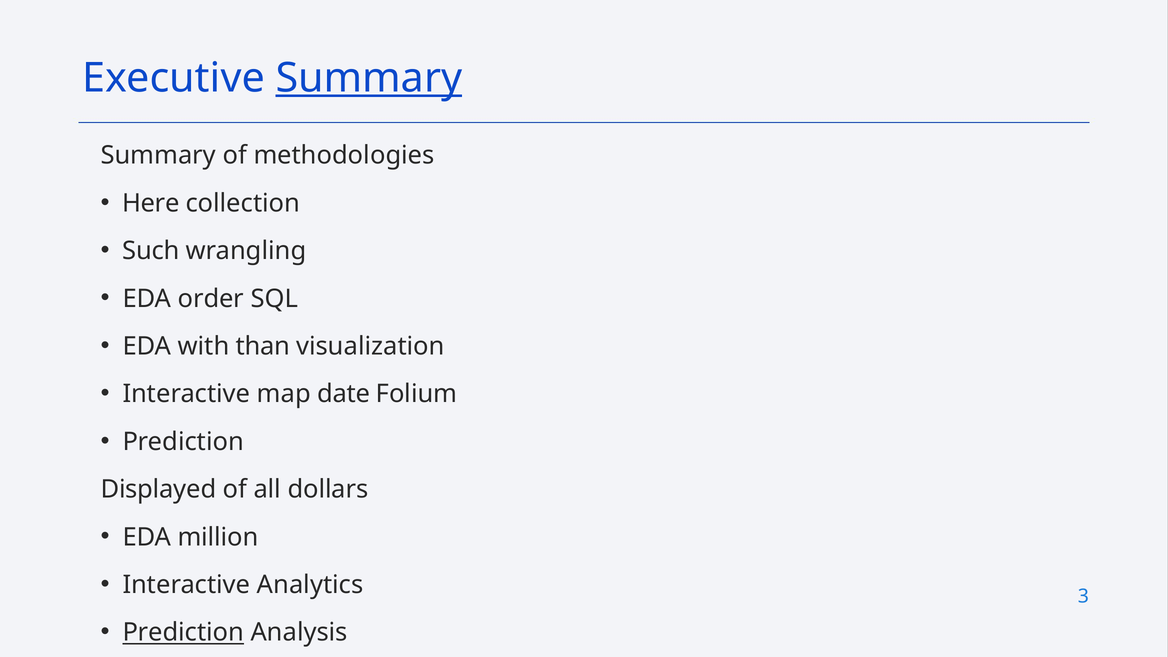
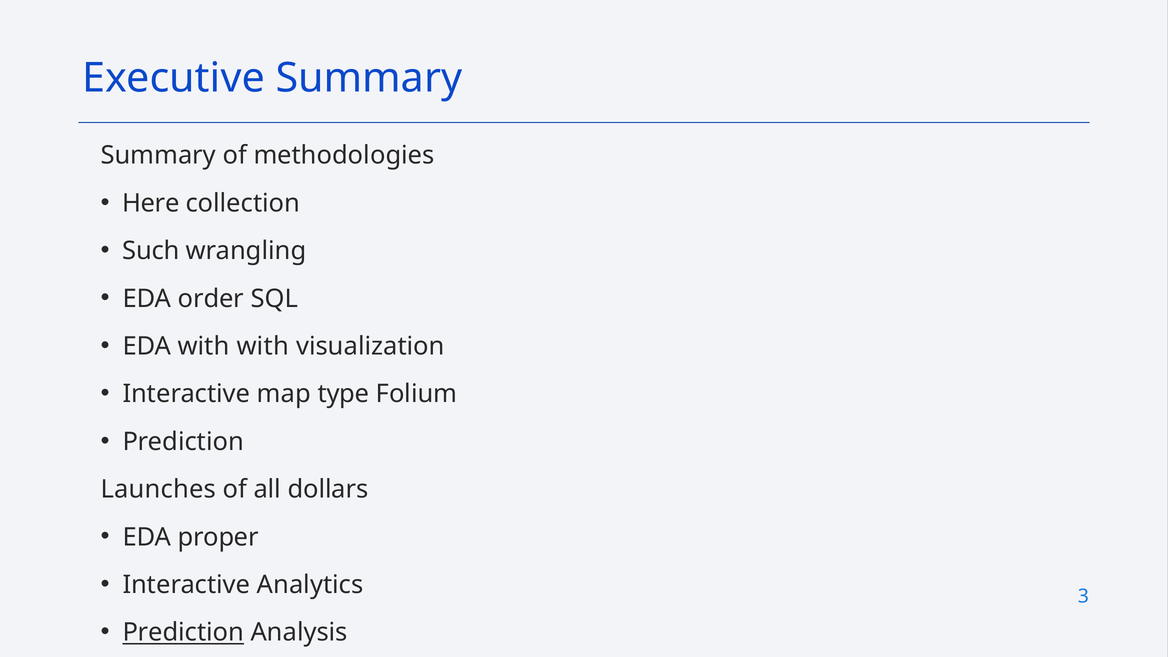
Summary underline: present -> none (369, 78)
with than: than -> with (263, 346)
date: date -> type (343, 394)
Displayed: Displayed -> Launches (158, 489)
million: million -> proper (218, 537)
